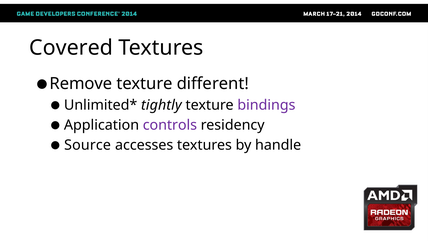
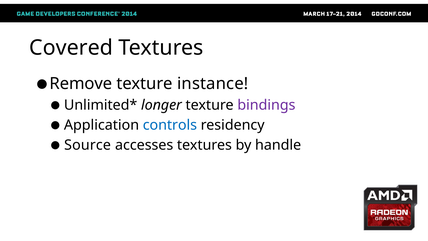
different: different -> instance (213, 84)
tightly: tightly -> longer (161, 105)
controls colour: purple -> blue (170, 125)
